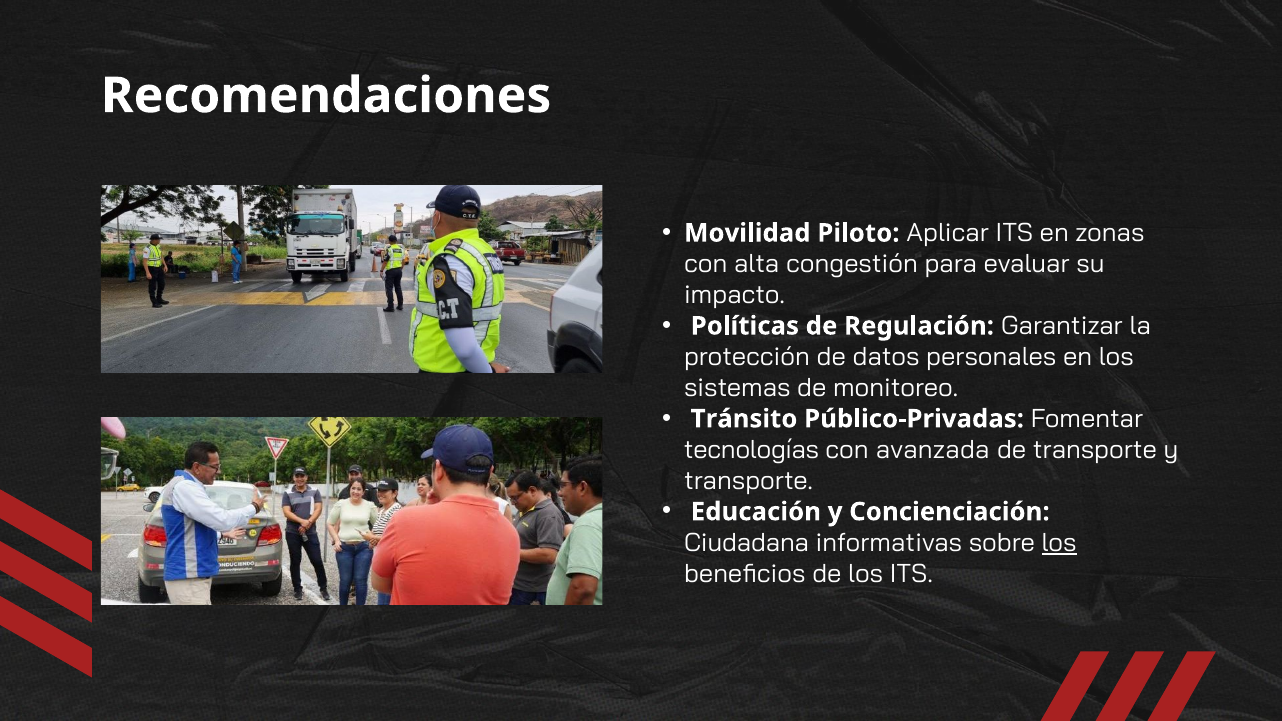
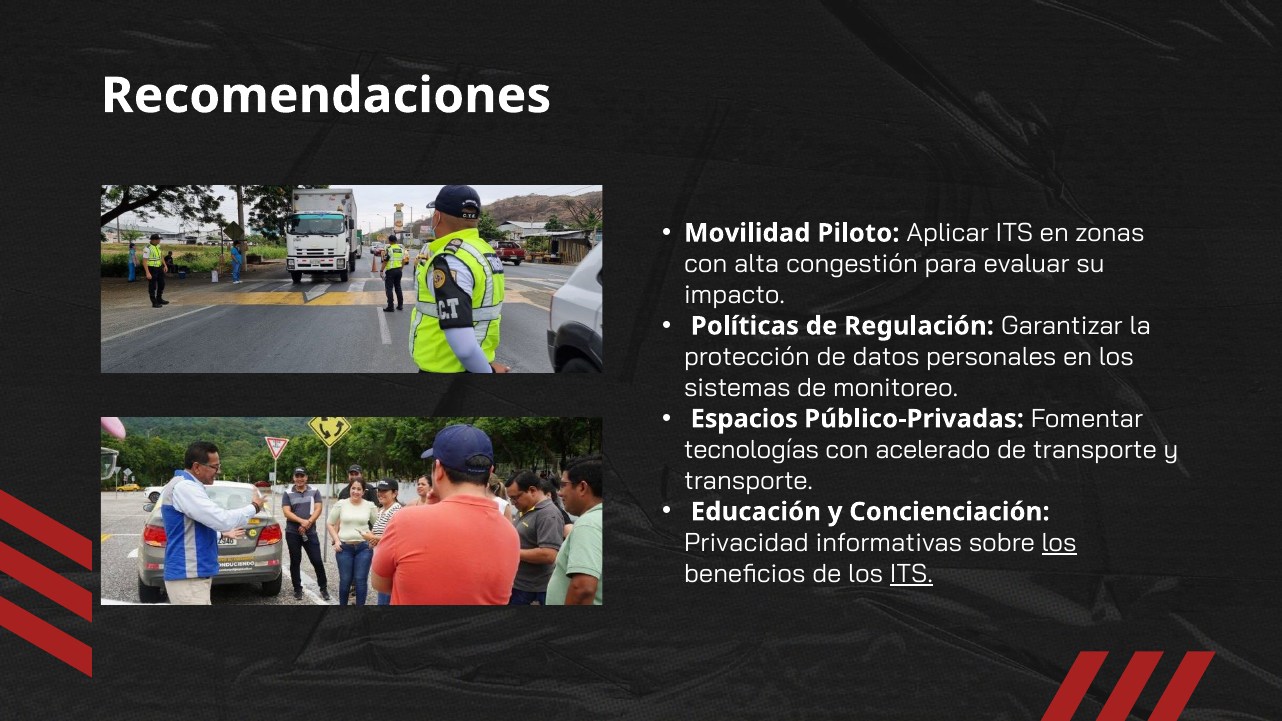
Tránsito: Tránsito -> Espacios (744, 419)
avanzada: avanzada -> acelerado (933, 450)
Ciudadana: Ciudadana -> Privacidad (746, 543)
ITS underline: none -> present (911, 574)
